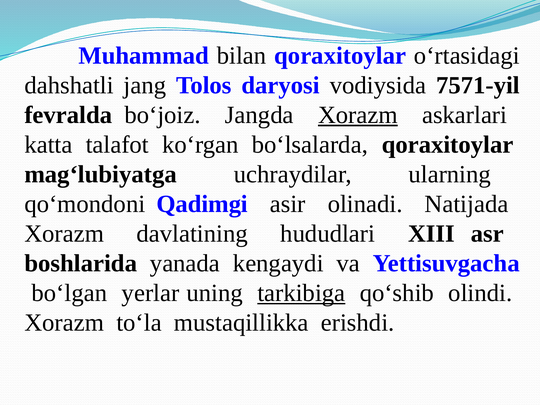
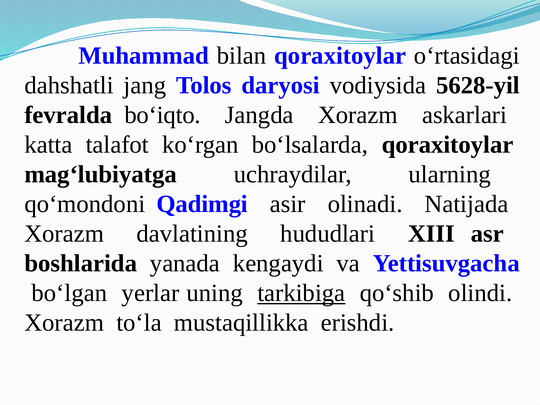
7571-yil: 7571-yil -> 5628-yil (478, 85)
bo‘joiz: bo‘joiz -> bo‘iqto (163, 115)
Xorazm underline: present -> none (358, 115)
